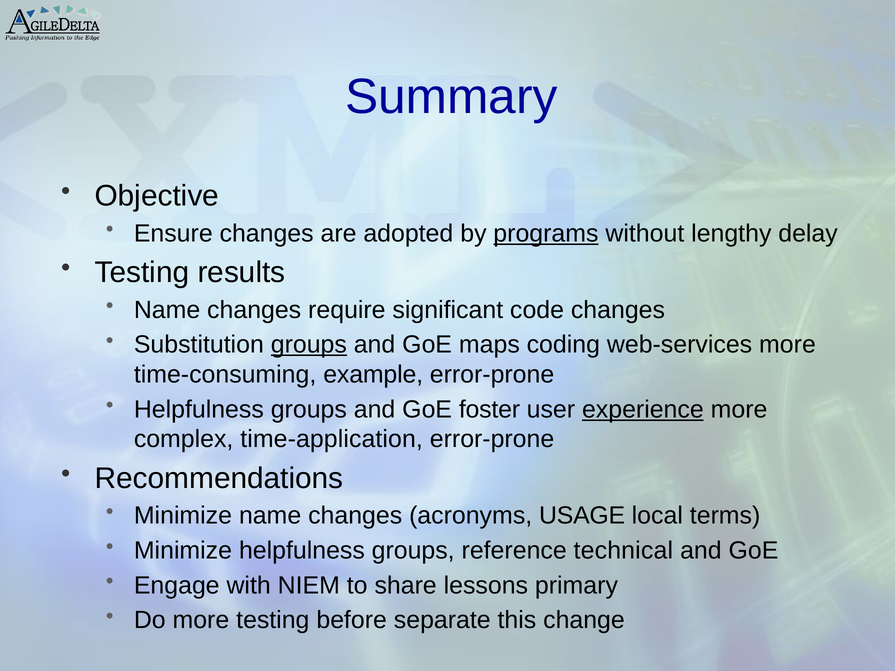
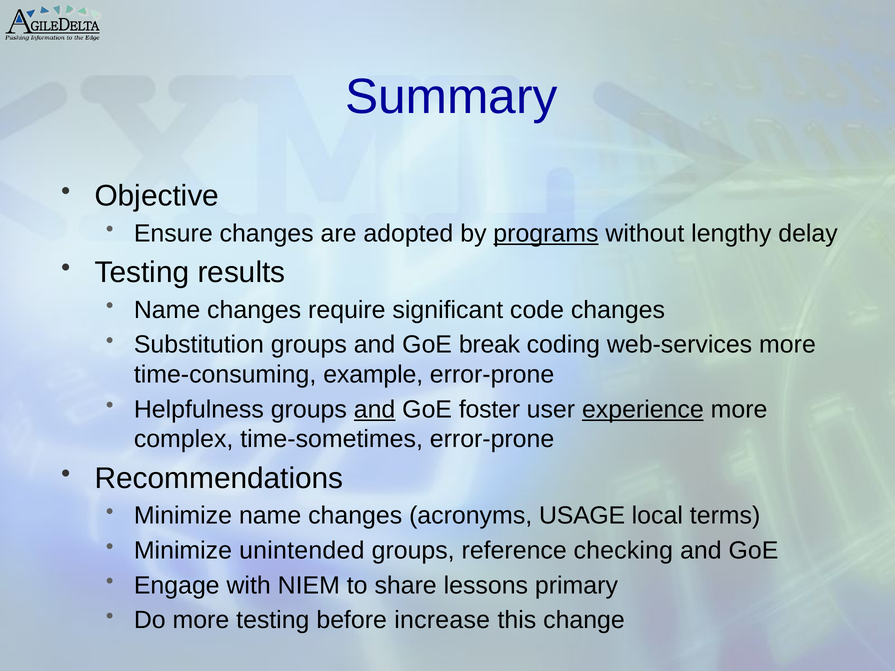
groups underline: present -> none (309, 345)
maps: maps -> break (490, 345)
and underline: none -> present (375, 409)
time-application: time-application -> time-sometimes (332, 439)
Minimize helpfulness: helpfulness -> unintended (302, 551)
technical: technical -> checking (623, 551)
separate: separate -> increase (442, 620)
